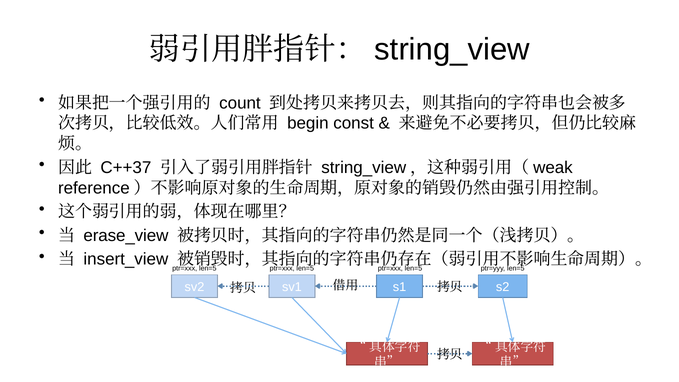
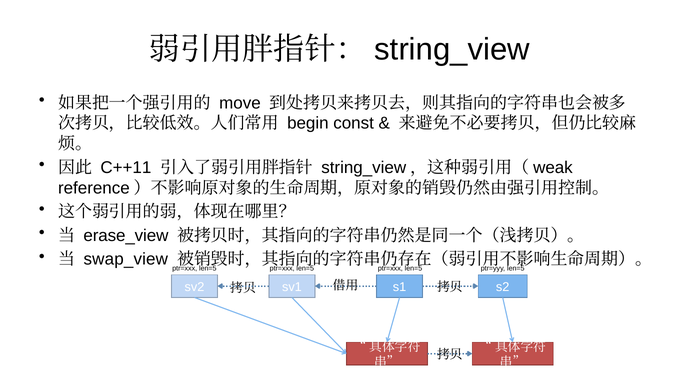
count: count -> move (240, 103)
C++37: C++37 -> C++11 (126, 167)
insert_view: insert_view -> swap_view (126, 259)
